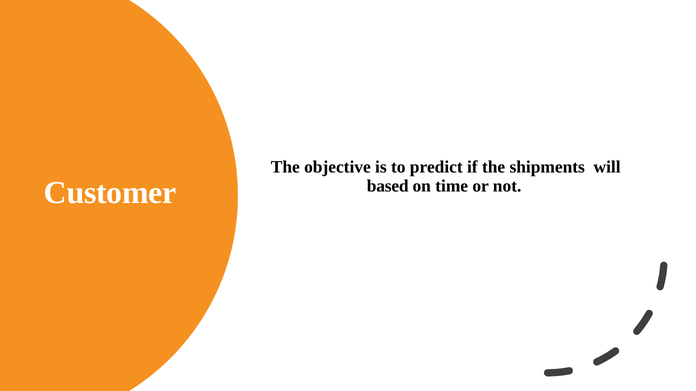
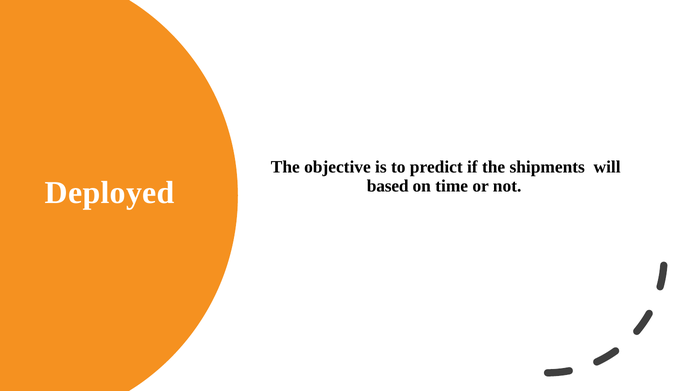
Customer: Customer -> Deployed (110, 193)
